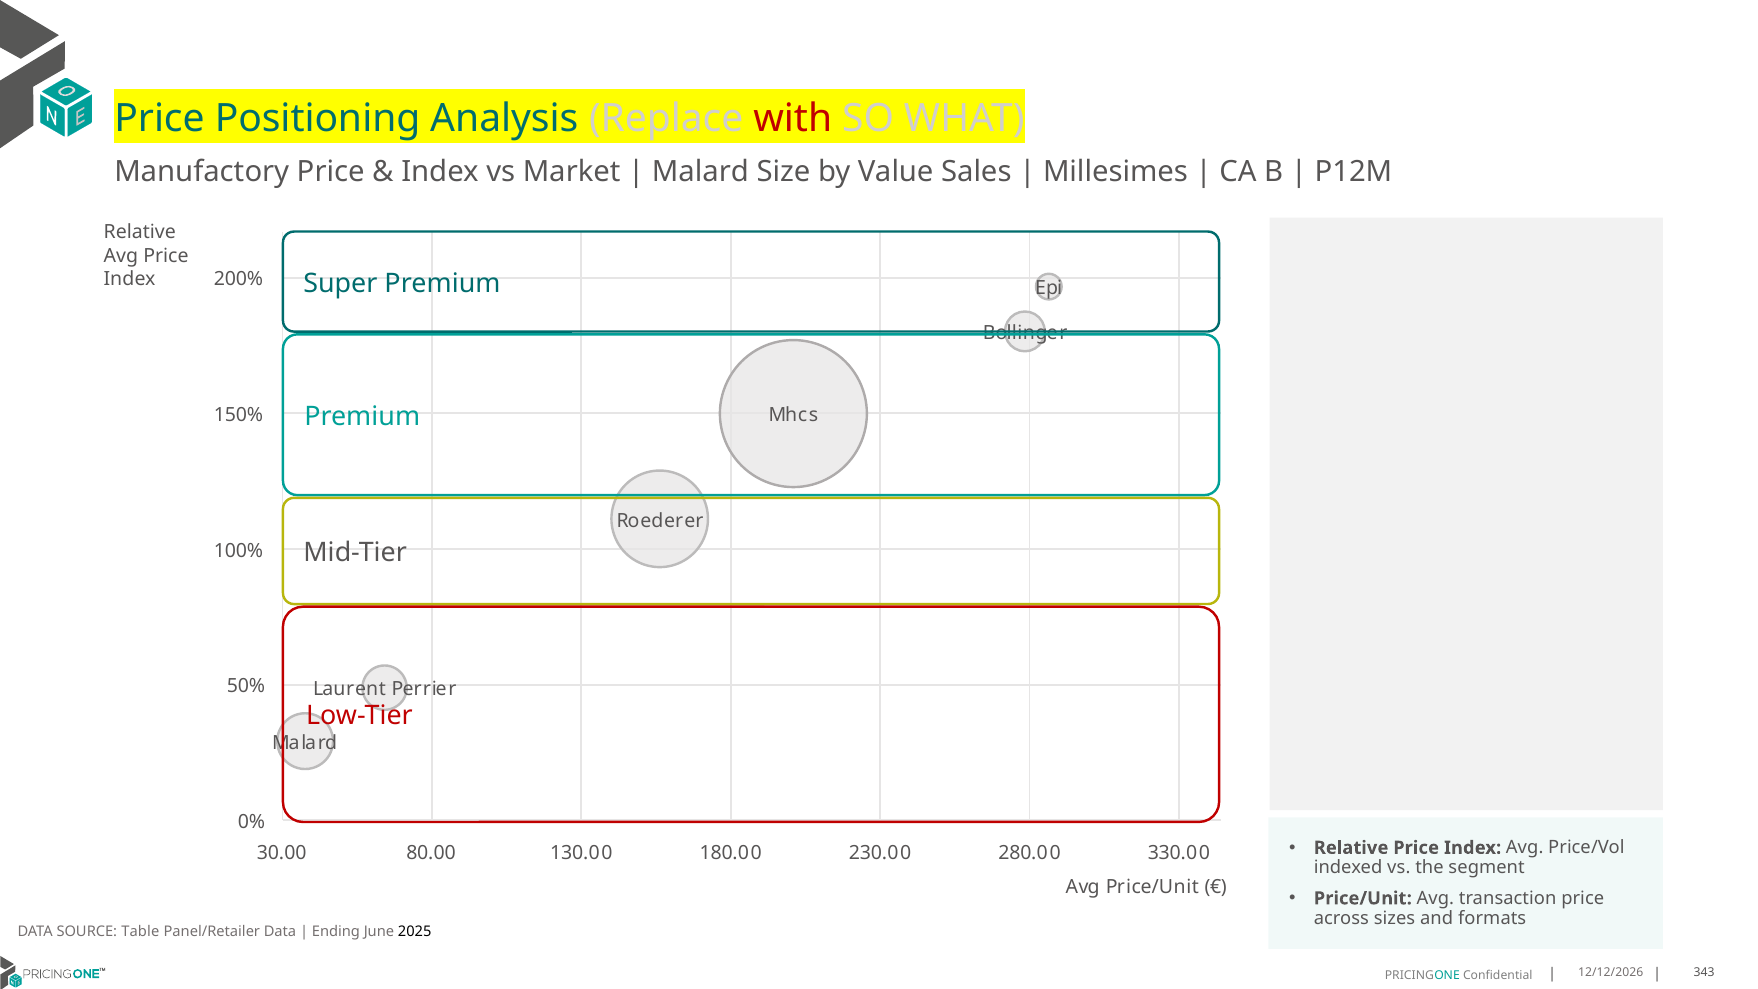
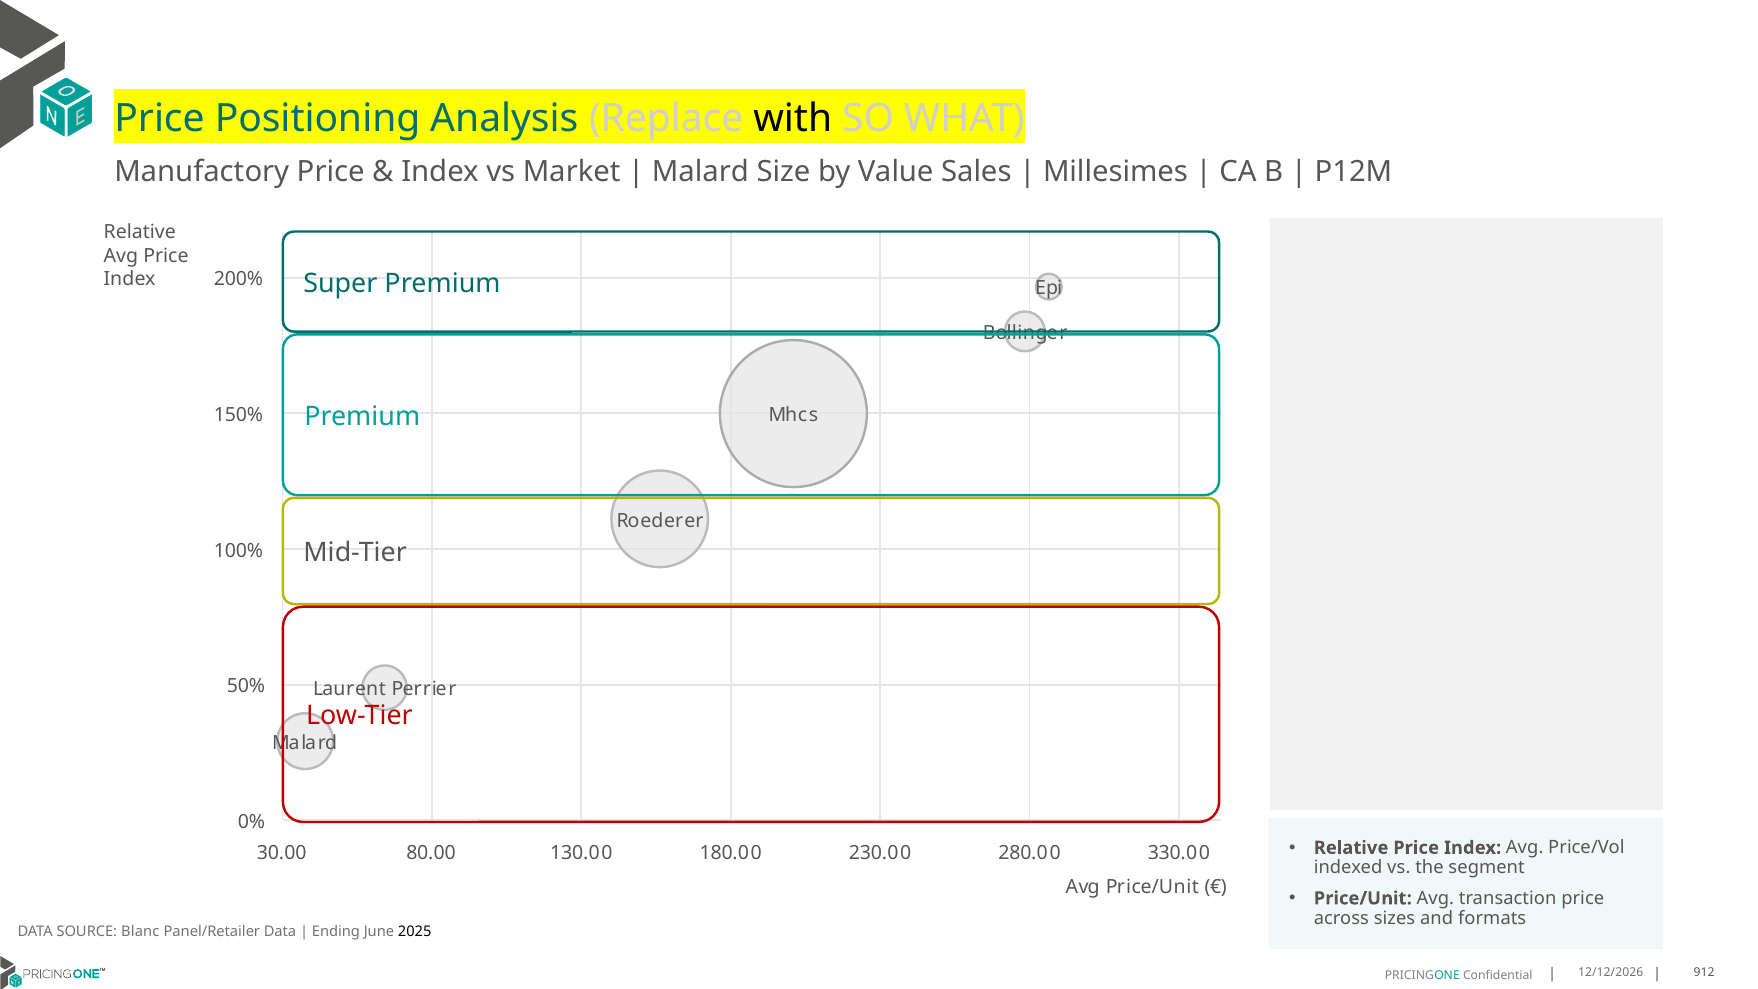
with colour: red -> black (793, 118)
Table: Table -> Blanc (140, 931)
343: 343 -> 912 (1704, 972)
